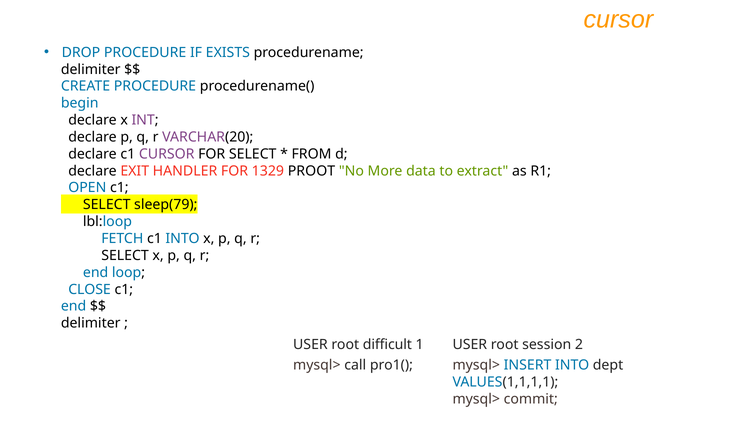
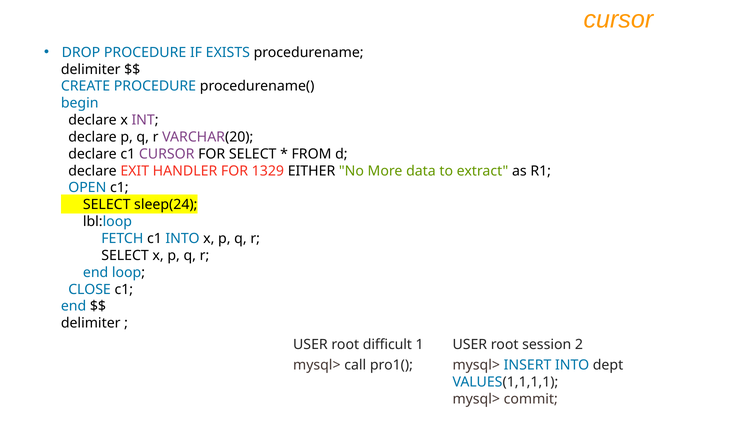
PROOT: PROOT -> EITHER (312, 171)
sleep(79: sleep(79 -> sleep(24 (166, 205)
